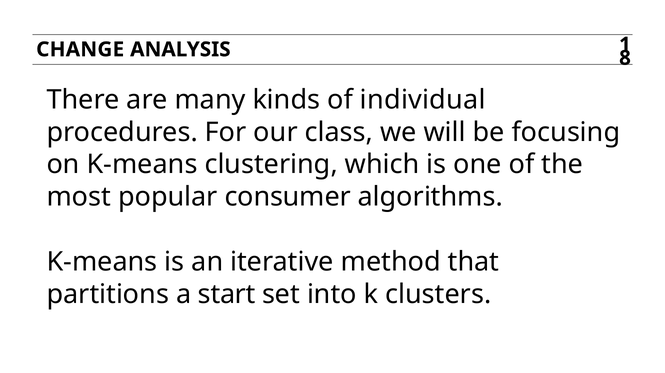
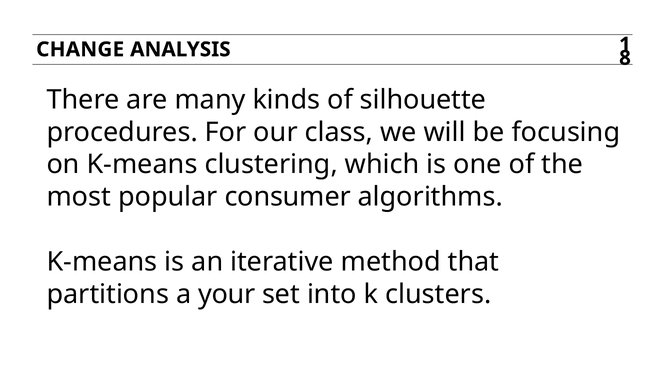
individual: individual -> silhouette (423, 100)
start: start -> your (227, 295)
